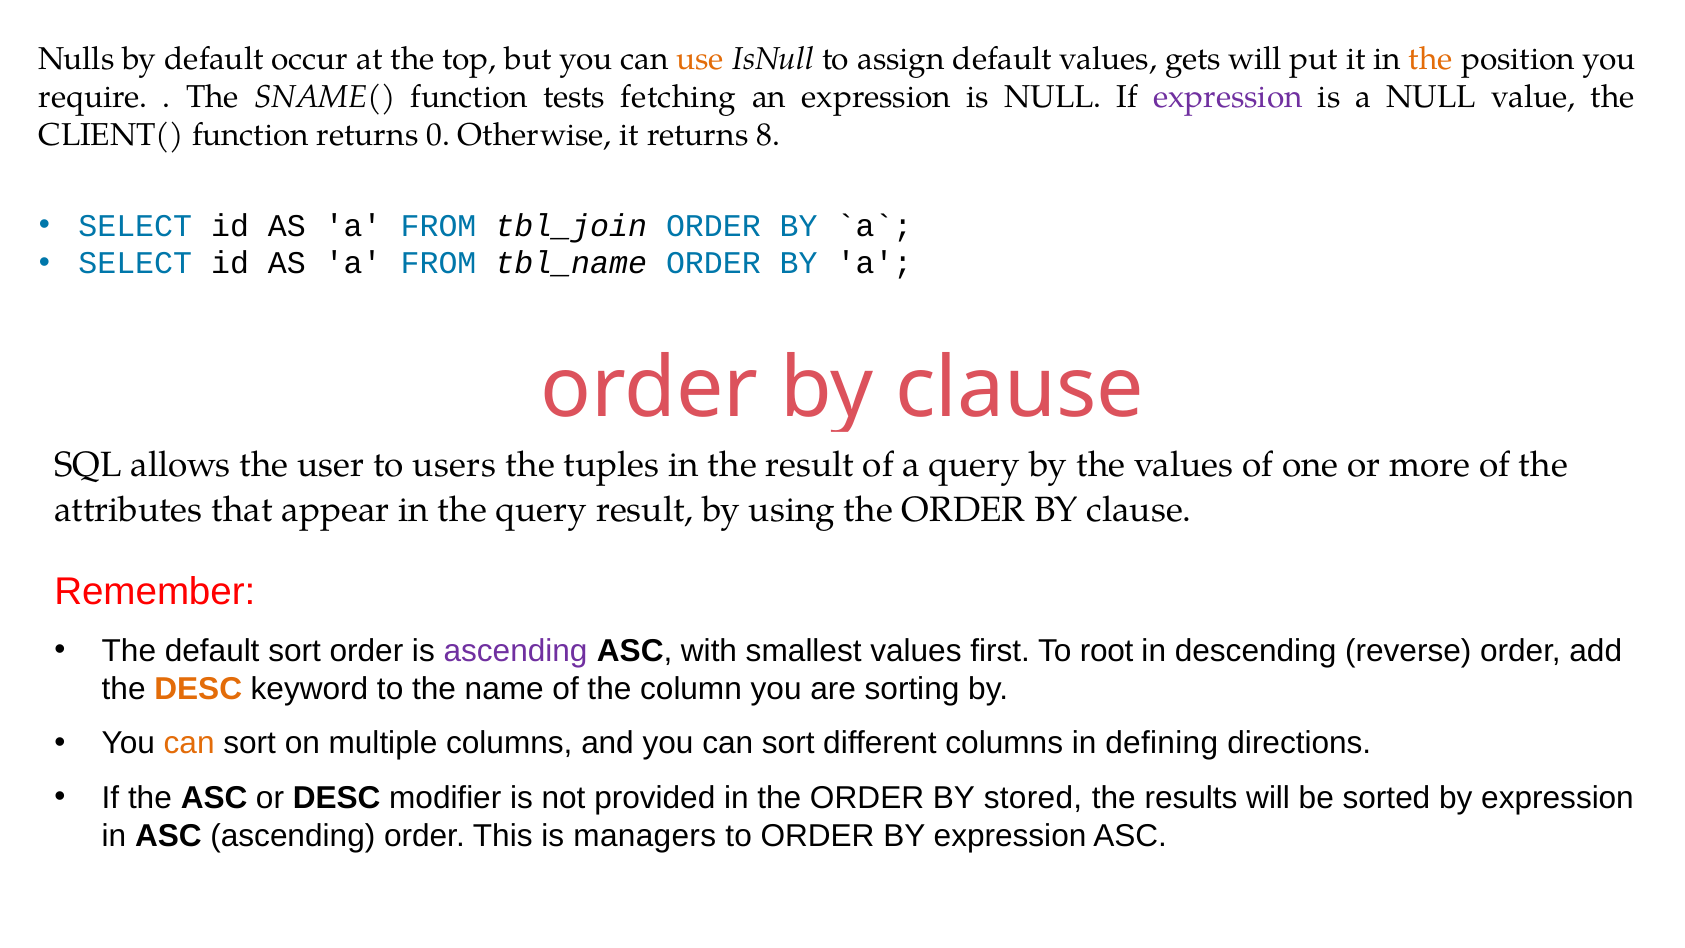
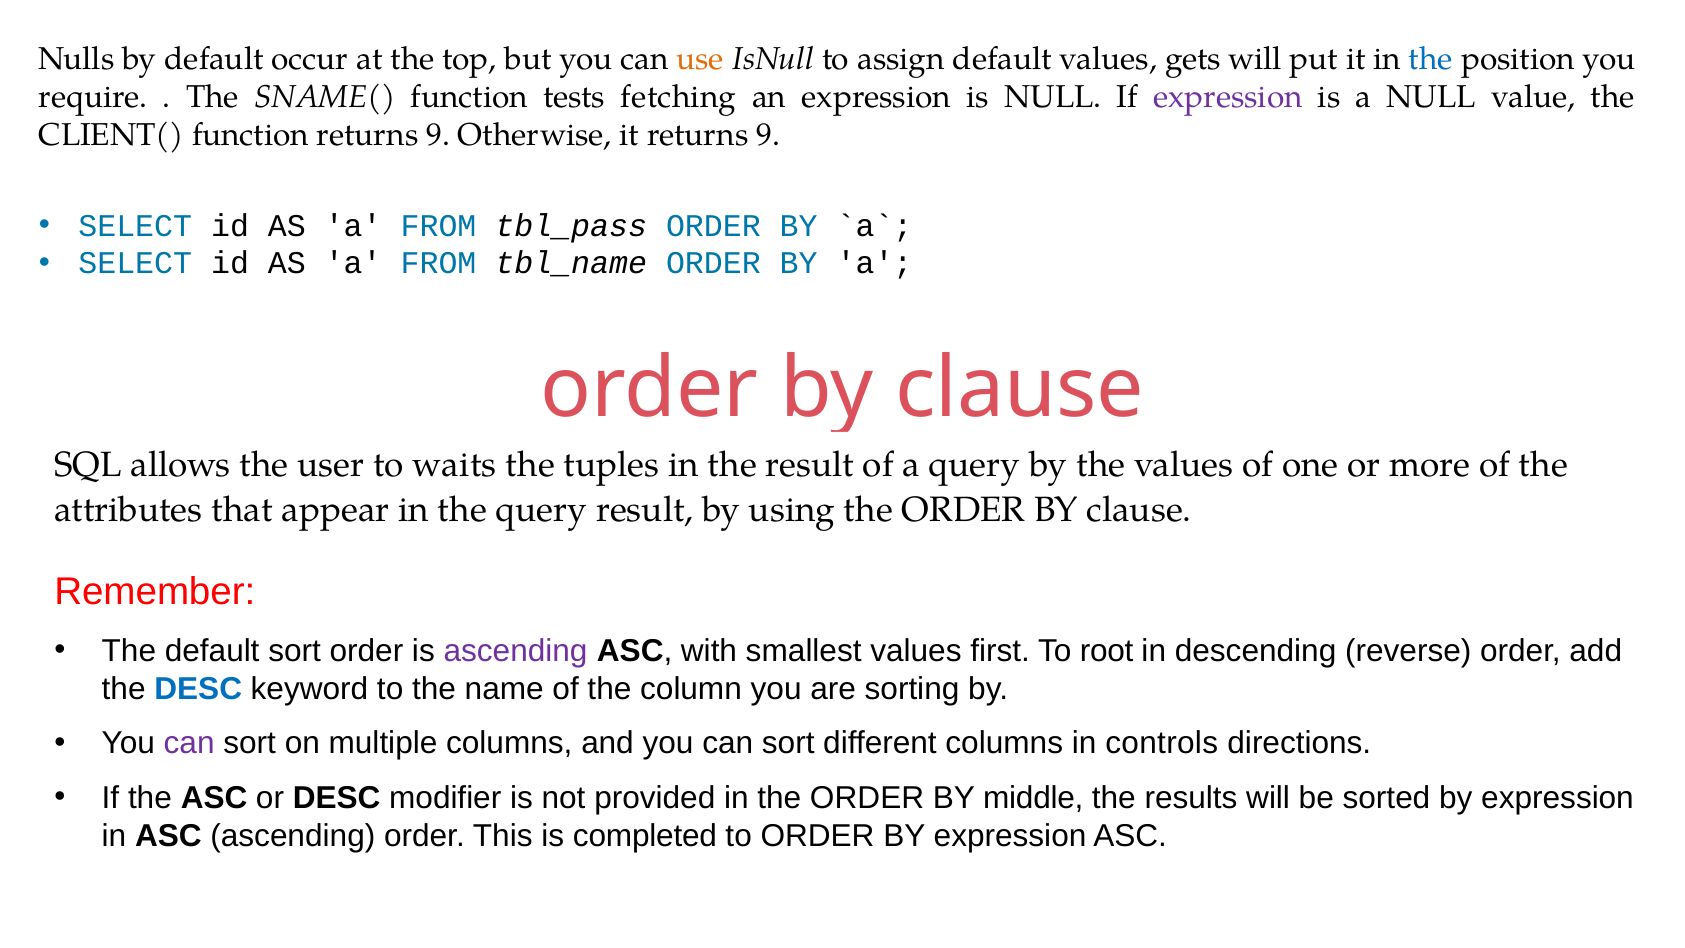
the colour: orange -> blue (1431, 59)
function returns 0: 0 -> 9 (438, 135)
it returns 8: 8 -> 9 (768, 135)
tbl_join: tbl_join -> tbl_pass (571, 226)
users: users -> waits (454, 464)
DESC colour: orange -> blue (198, 688)
can colour: orange -> purple (189, 743)
defining: defining -> controls (1162, 743)
stored: stored -> middle (1033, 798)
managers: managers -> completed (645, 836)
